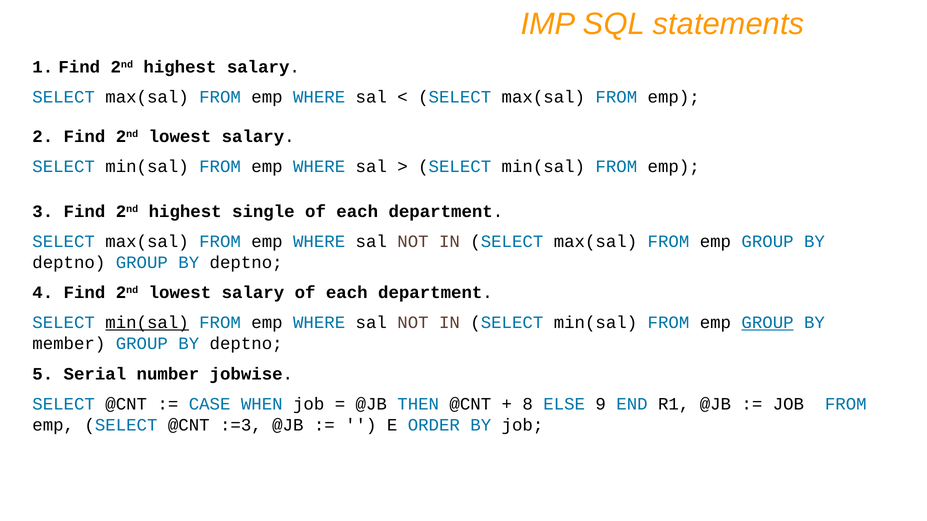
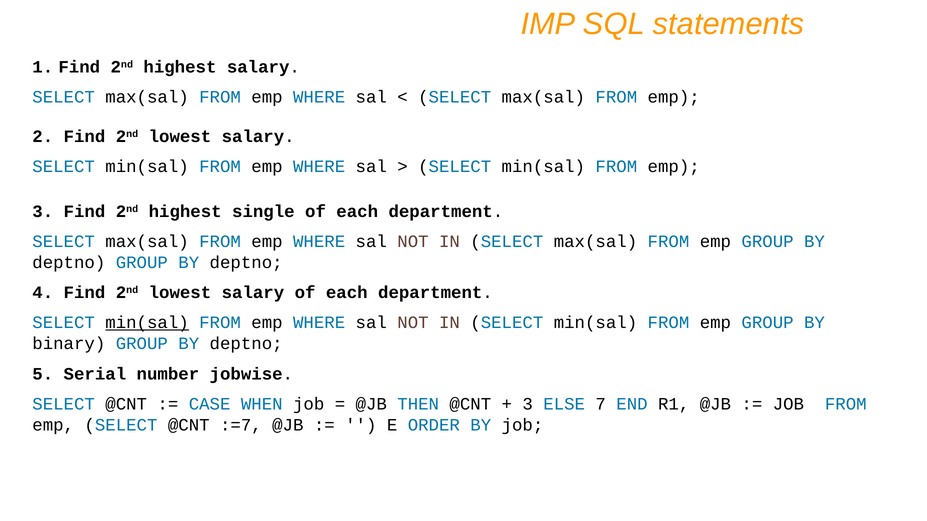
GROUP underline: present -> none (768, 323)
member: member -> binary (69, 344)
8: 8 -> 3 (528, 404)
9: 9 -> 7 (601, 404)
:=3: :=3 -> :=7 (241, 425)
